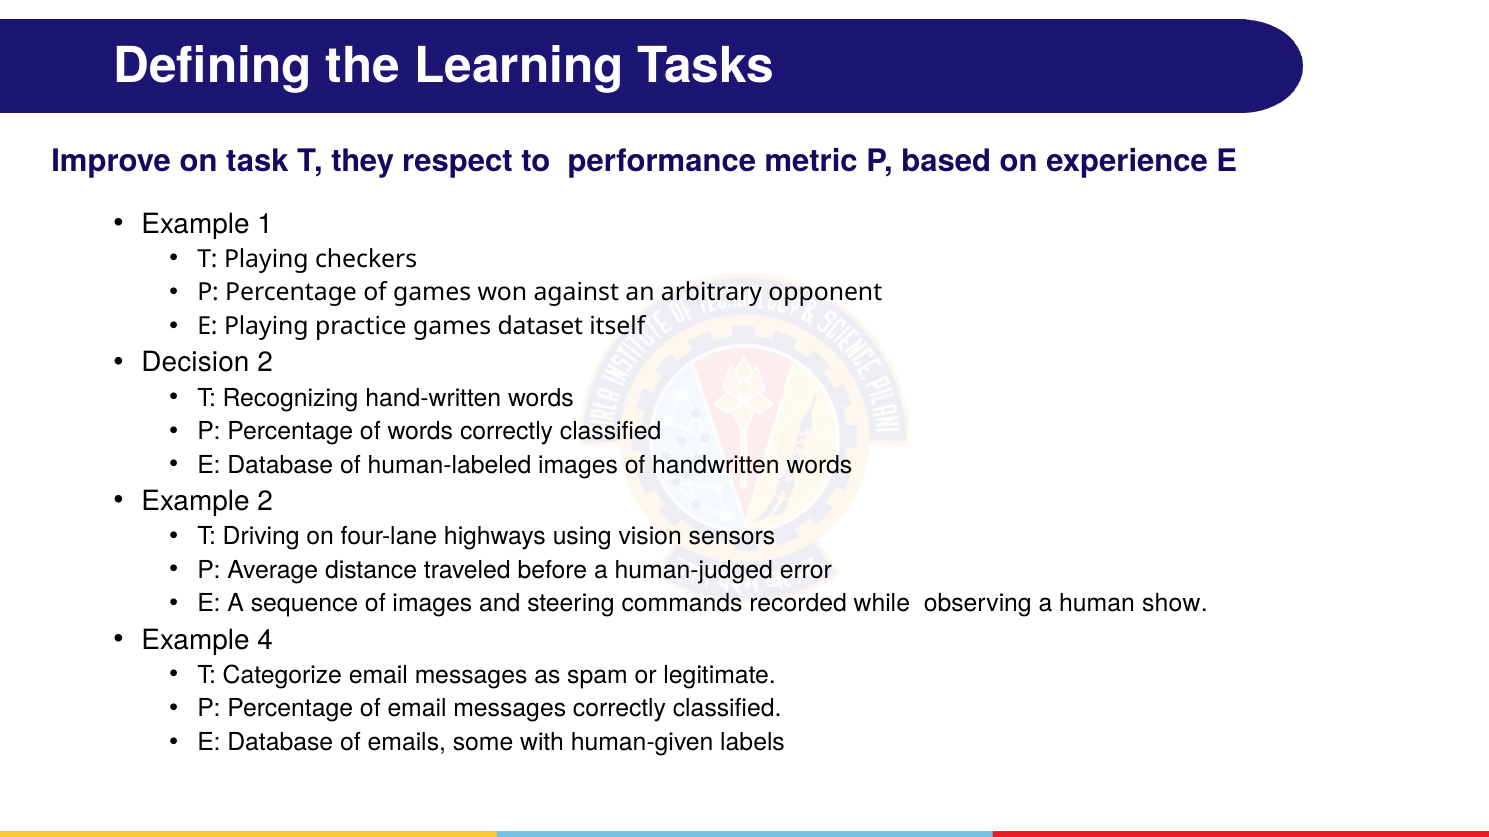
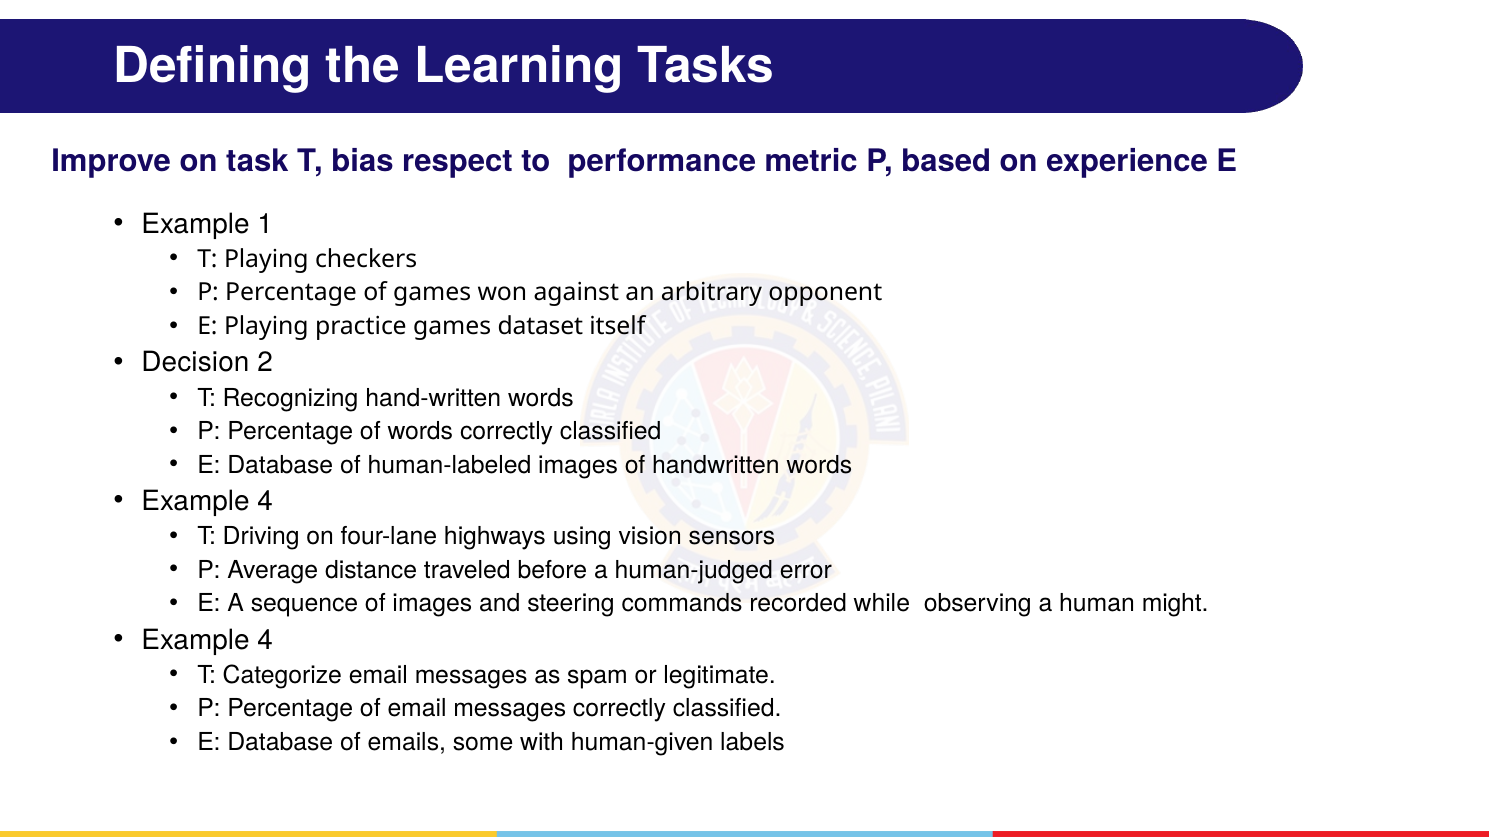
they: they -> bias (363, 162)
2: 2 -> 4 (265, 502)
show: show -> might (1175, 604)
